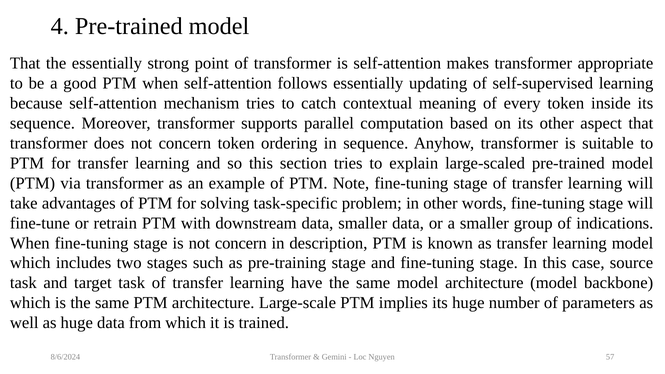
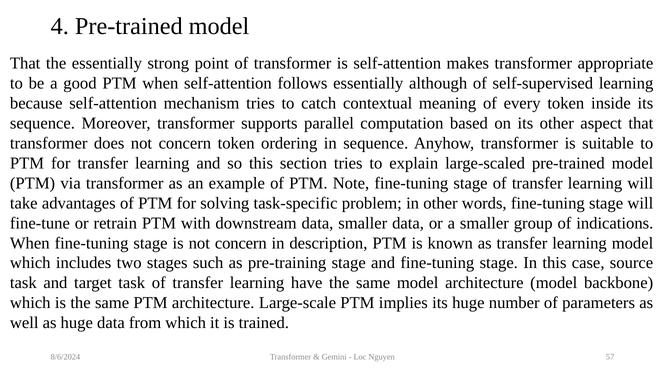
updating: updating -> although (438, 83)
